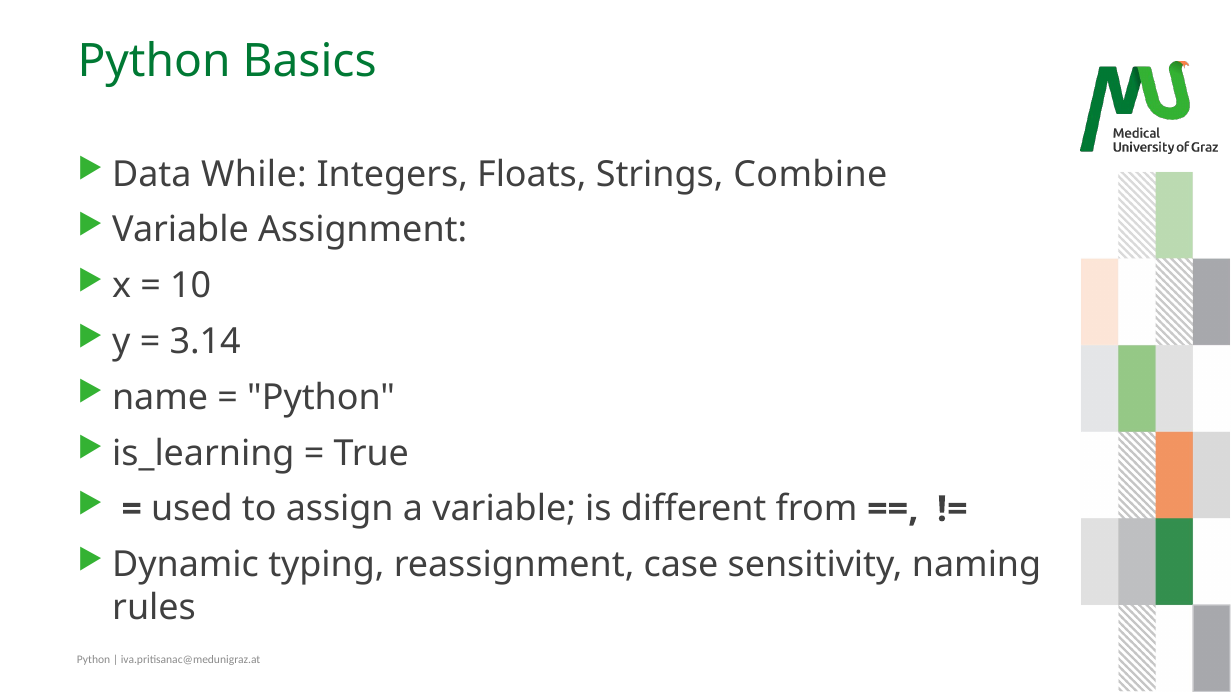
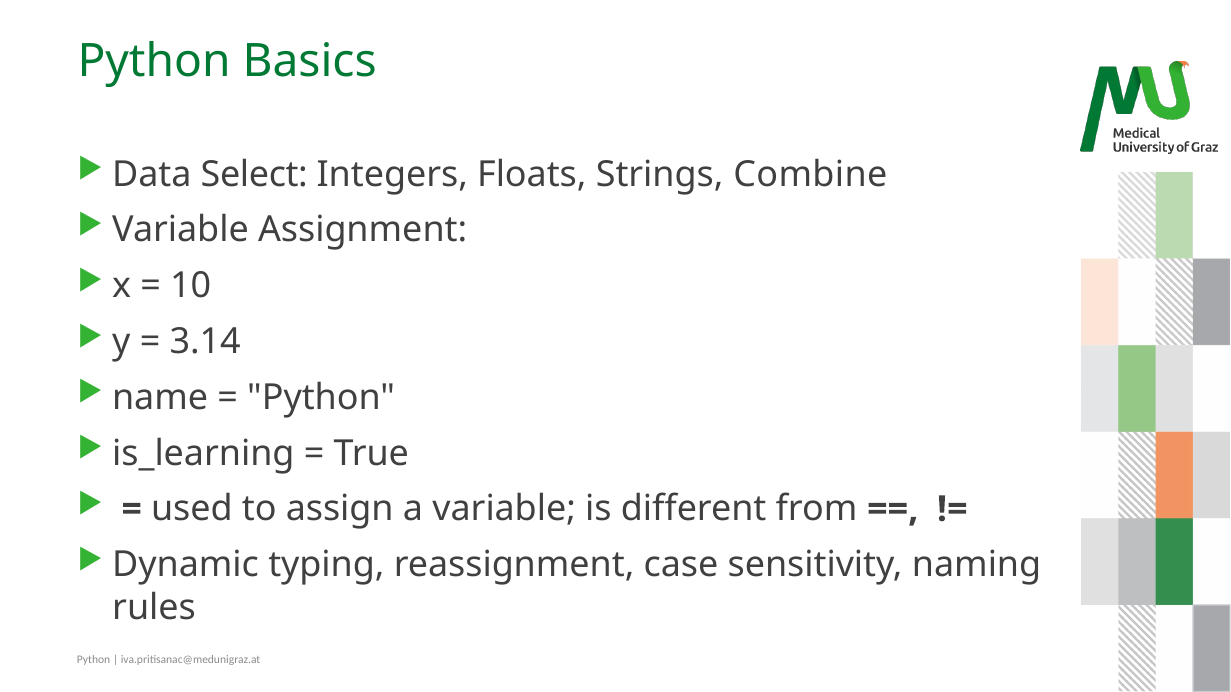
While: While -> Select (254, 174)
